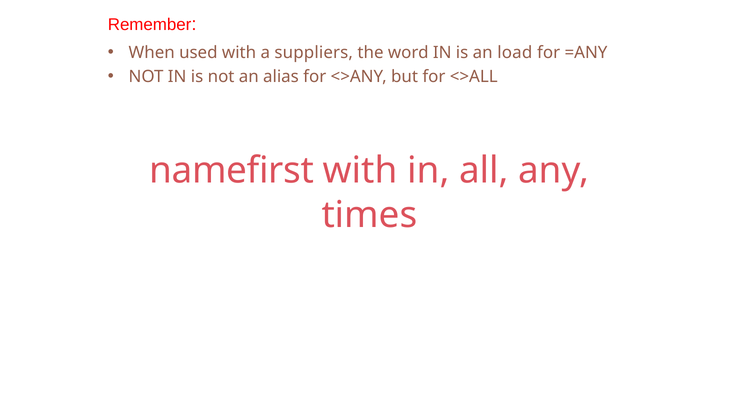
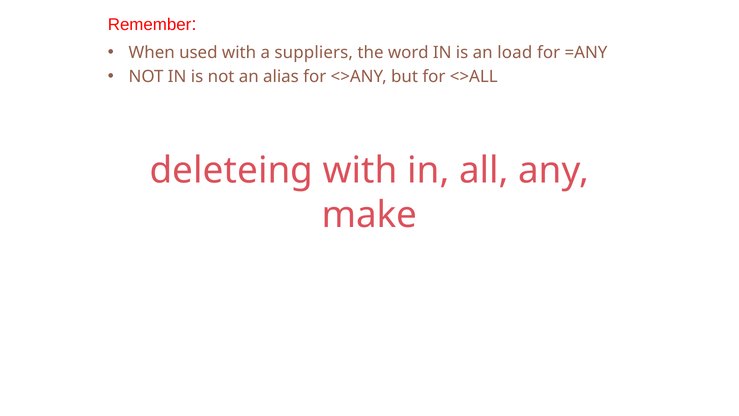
namefirst: namefirst -> deleteing (231, 171)
times: times -> make (370, 215)
